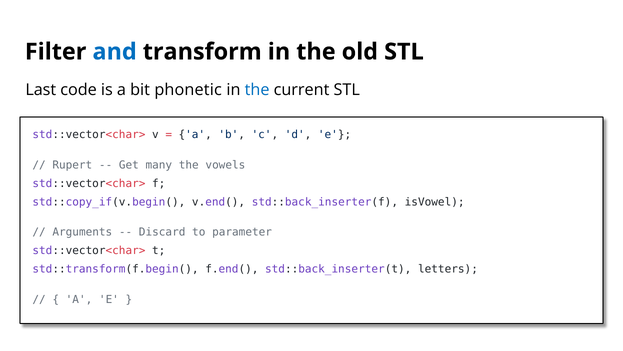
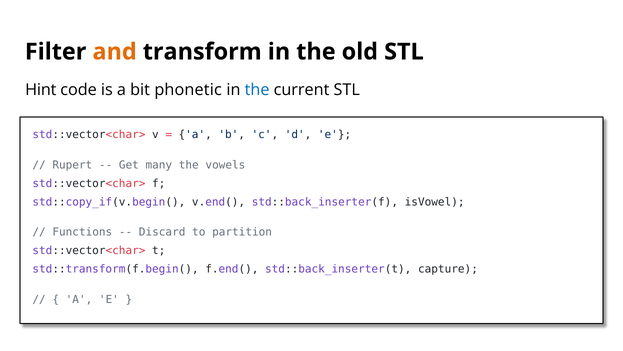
and colour: blue -> orange (115, 52)
Last: Last -> Hint (41, 90)
Arguments: Arguments -> Functions (82, 232)
parameter: parameter -> partition (242, 232)
letters: letters -> capture (448, 269)
